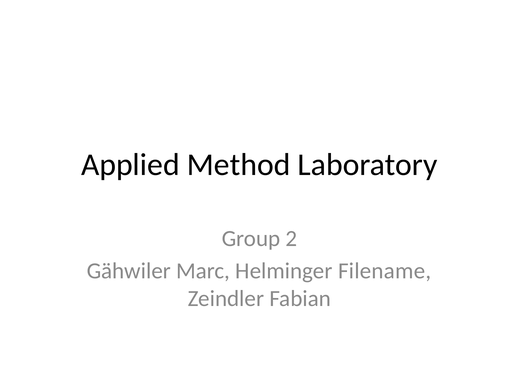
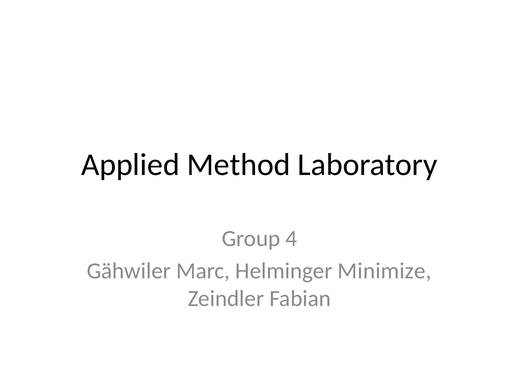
2: 2 -> 4 (291, 239)
Filename: Filename -> Minimize (385, 271)
